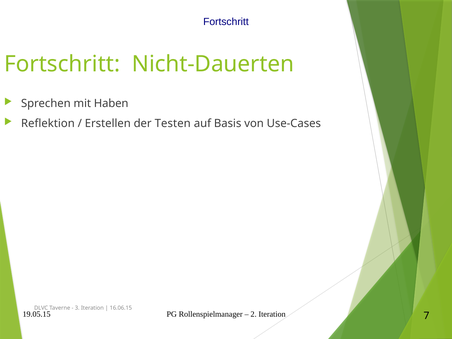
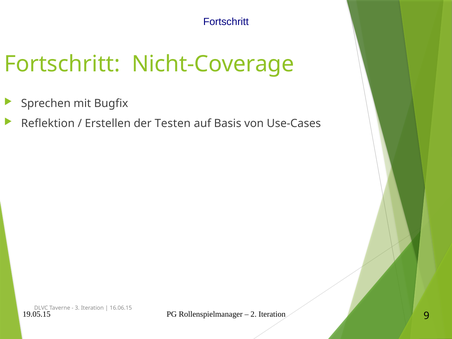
Nicht-Dauerten: Nicht-Dauerten -> Nicht-Coverage (213, 64)
Haben: Haben -> Bugfix (111, 104)
7: 7 -> 9 (426, 316)
